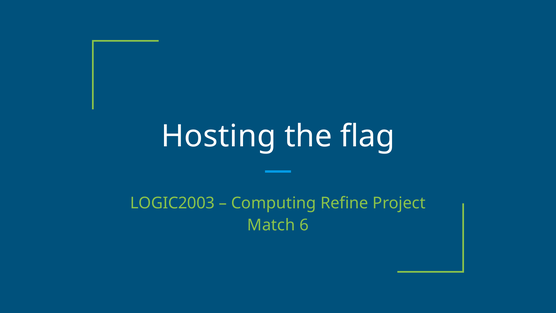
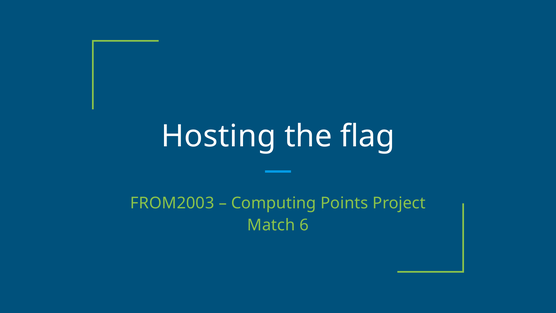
LOGIC2003: LOGIC2003 -> FROM2003 (172, 203)
Refine: Refine -> Points (344, 203)
